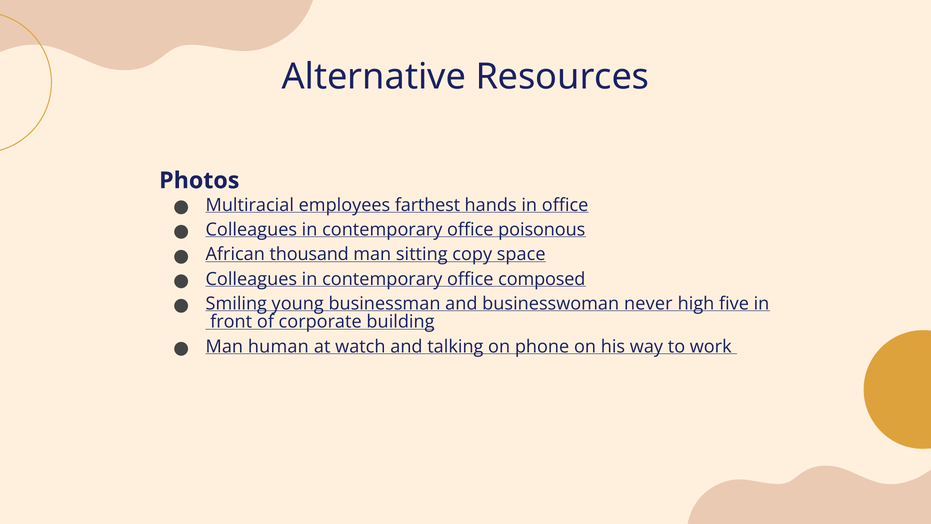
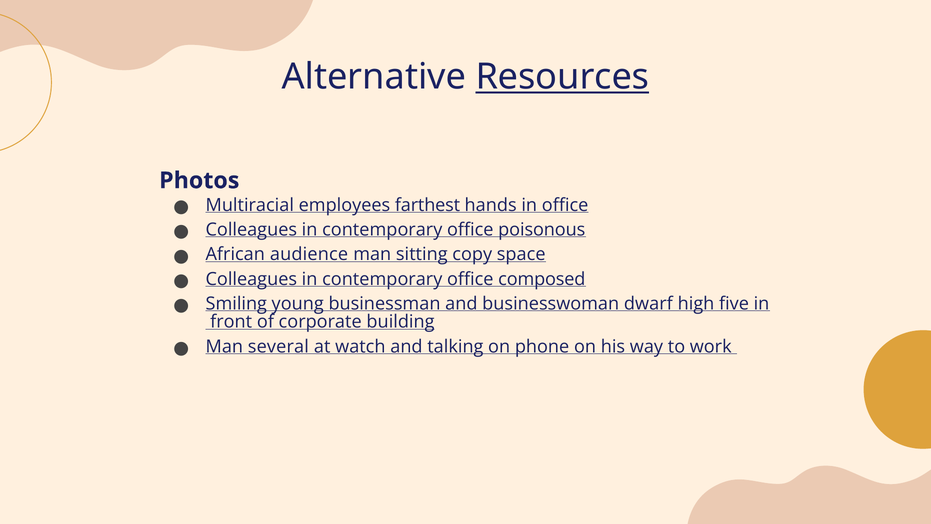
Resources underline: none -> present (562, 77)
thousand: thousand -> audience (309, 254)
never: never -> dwarf (648, 304)
human: human -> several (278, 346)
